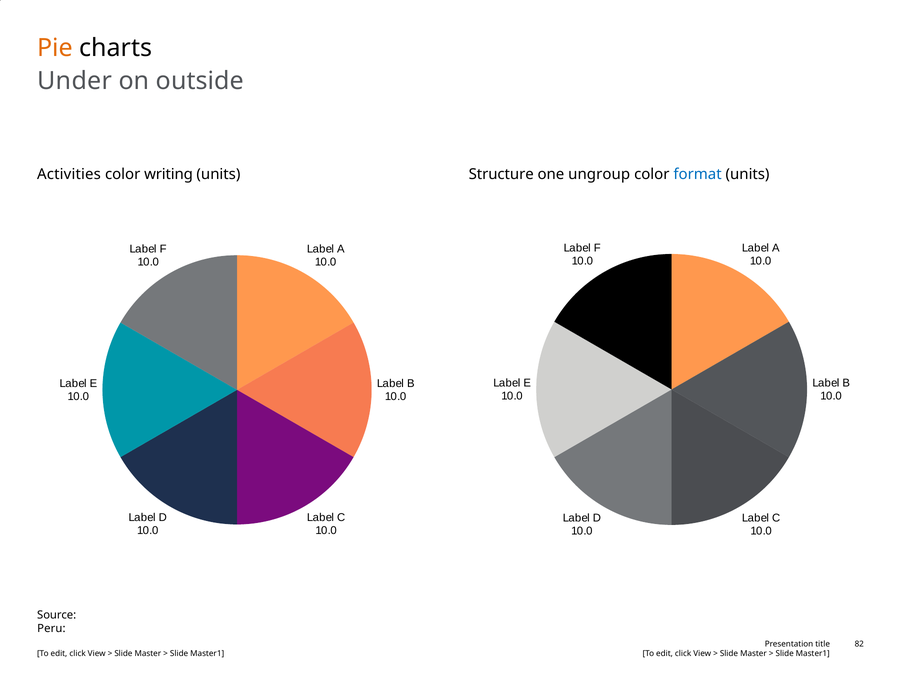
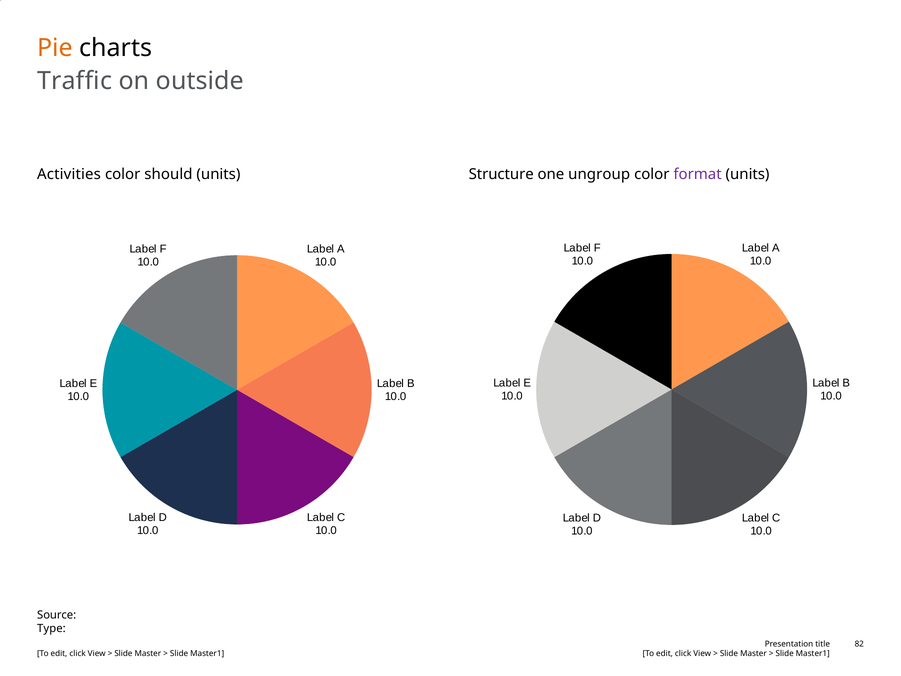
Under: Under -> Traffic (75, 81)
writing: writing -> should (168, 174)
format colour: blue -> purple (698, 174)
Peru: Peru -> Type (51, 628)
